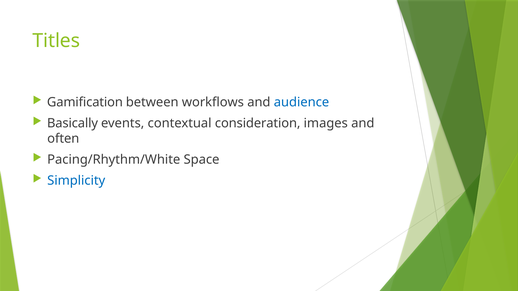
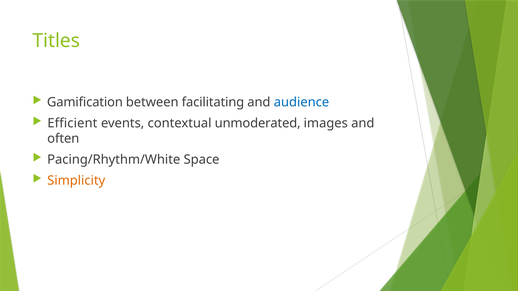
workflows: workflows -> facilitating (213, 102)
Basically: Basically -> Efficient (72, 123)
consideration: consideration -> unmoderated (258, 123)
Simplicity colour: blue -> orange (76, 181)
